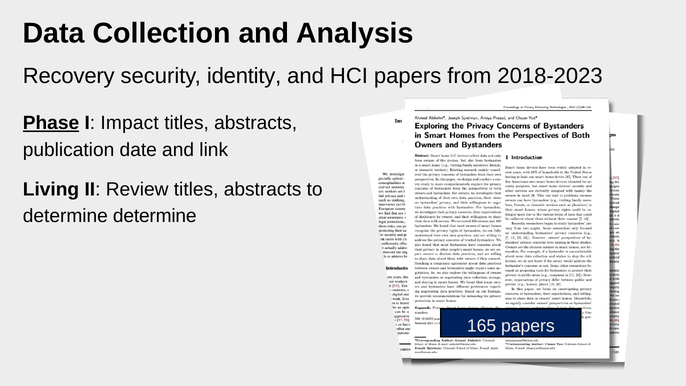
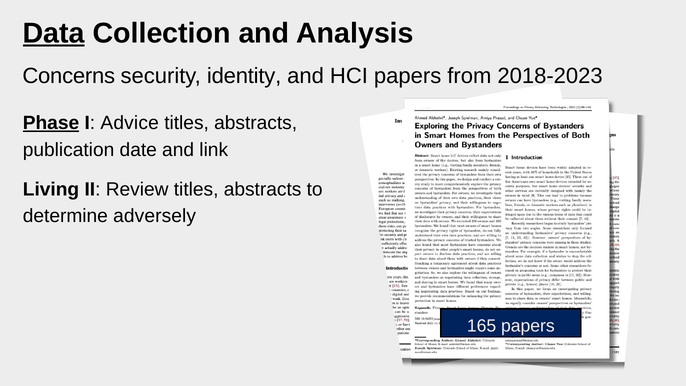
Data underline: none -> present (54, 33)
Recovery: Recovery -> Concerns (69, 76)
Impact: Impact -> Advice (130, 123)
determine determine: determine -> adversely (155, 216)
